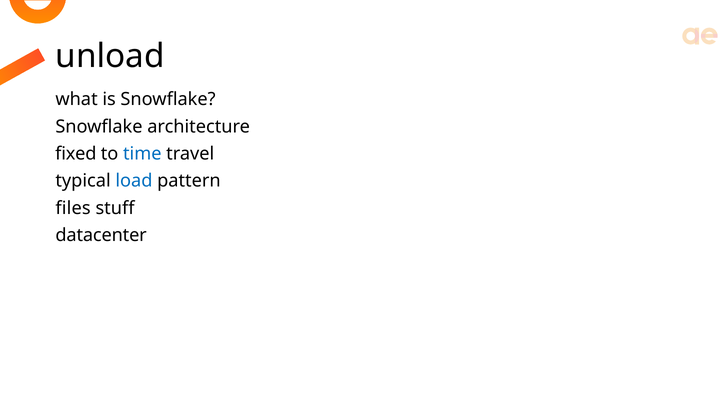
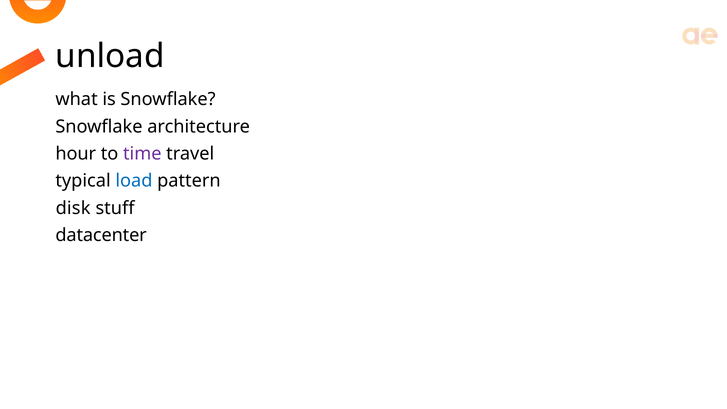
fixed: fixed -> hour (76, 154)
time colour: blue -> purple (142, 154)
files: files -> disk (73, 208)
